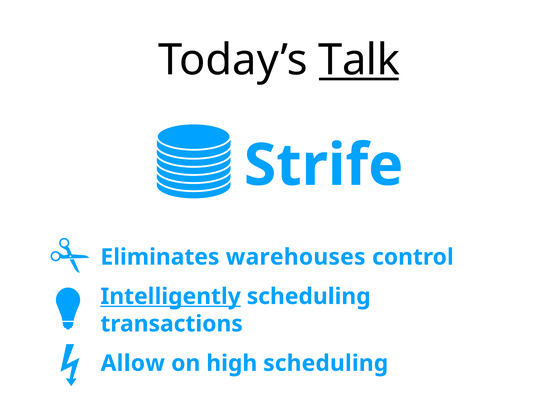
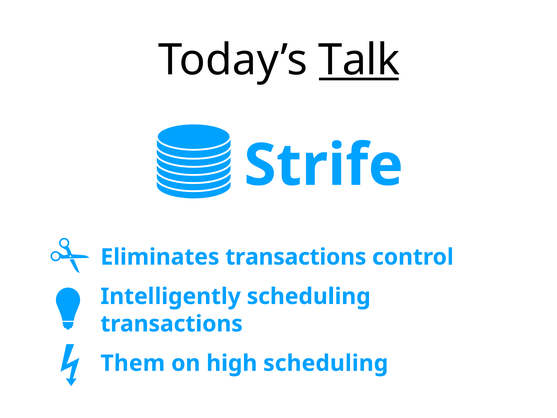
Eliminates warehouses: warehouses -> transactions (296, 257)
Intelligently underline: present -> none (171, 296)
Allow: Allow -> Them (133, 363)
